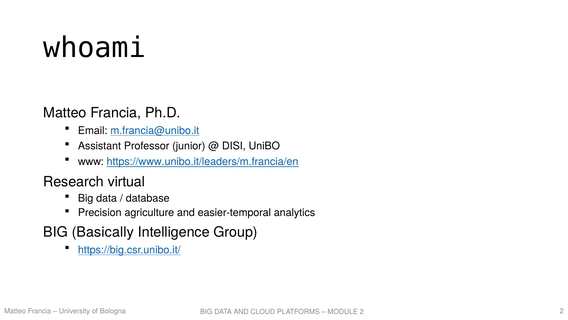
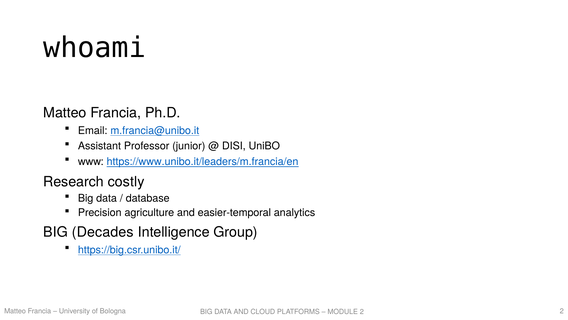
virtual: virtual -> costly (126, 182)
Basically: Basically -> Decades (103, 232)
